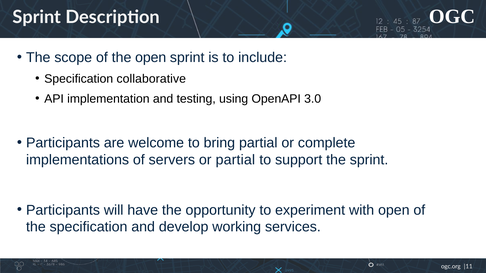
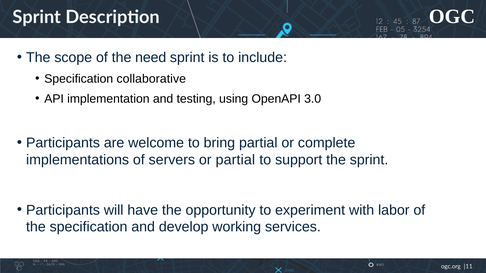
the open: open -> need (151, 58)
with open: open -> labor (394, 210)
